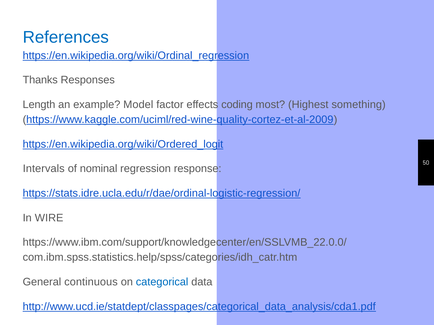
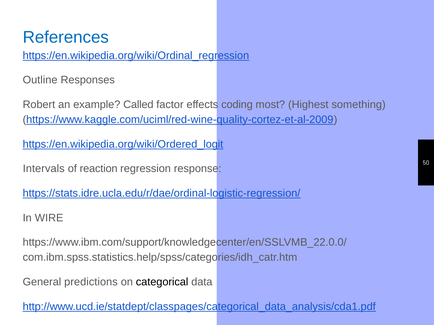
Thanks: Thanks -> Outline (40, 80)
Length: Length -> Robert (39, 105)
Model: Model -> Called (138, 105)
nominal: nominal -> reaction (99, 169)
continuous: continuous -> predictions (91, 282)
categorical colour: blue -> black (162, 282)
